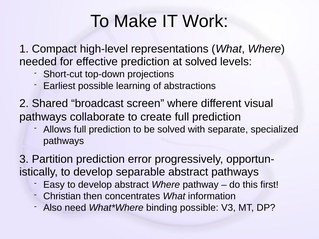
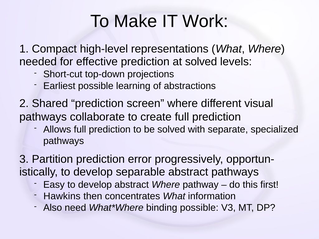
Shared broadcast: broadcast -> prediction (97, 104)
Christian: Christian -> Hawkins (62, 197)
